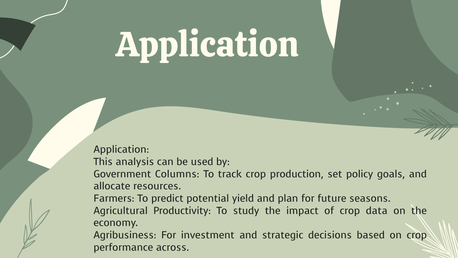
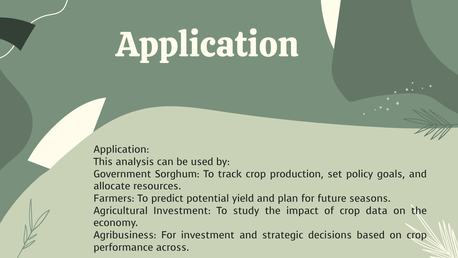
Columns: Columns -> Sorghum (177, 174)
Agricultural Productivity: Productivity -> Investment (182, 210)
